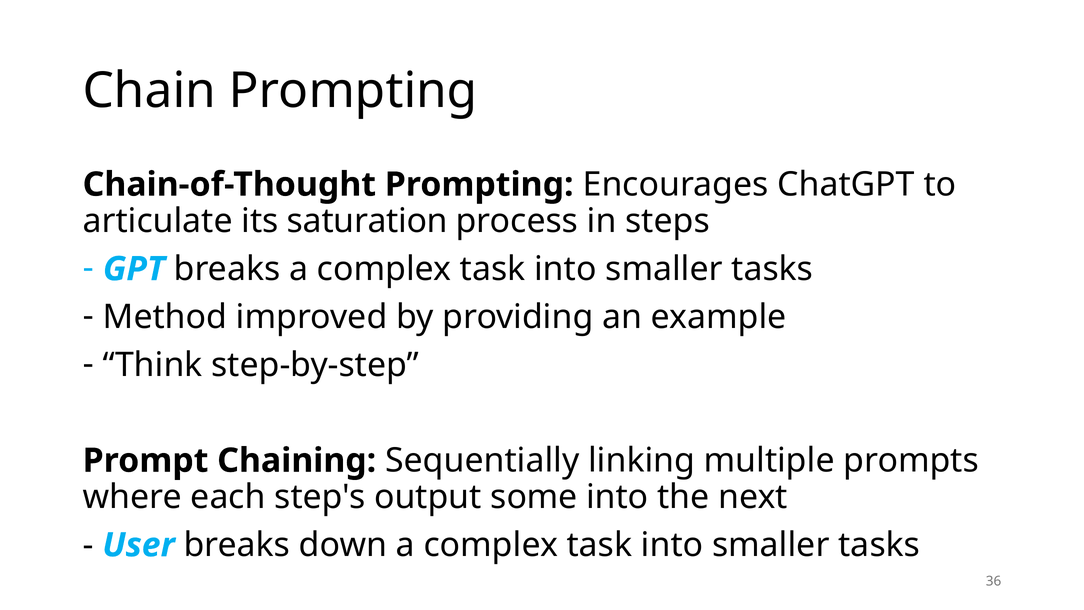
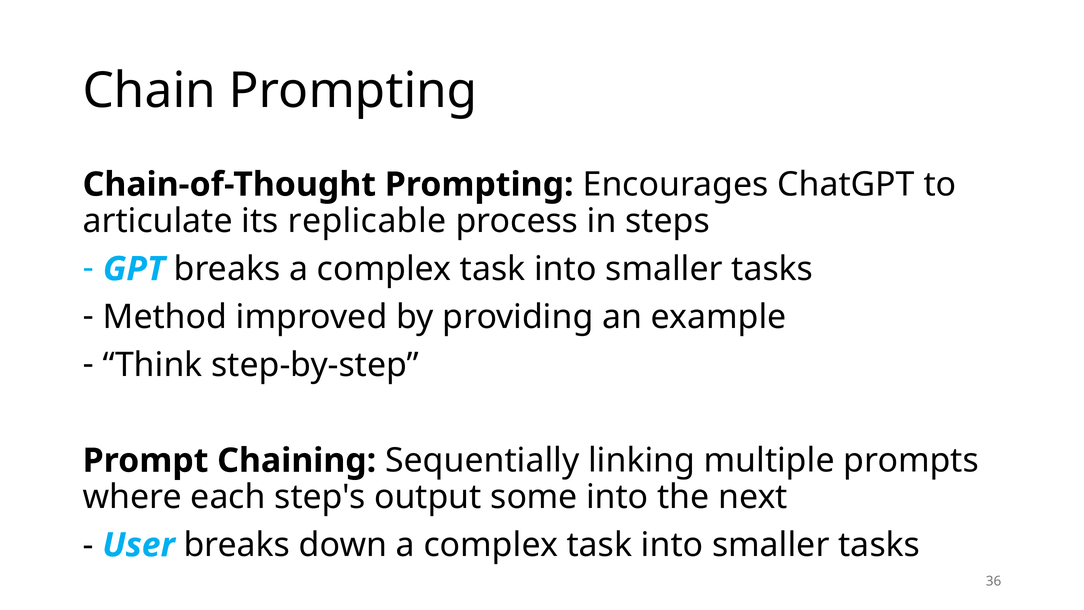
saturation: saturation -> replicable (367, 221)
